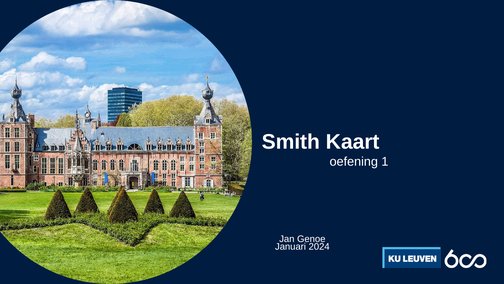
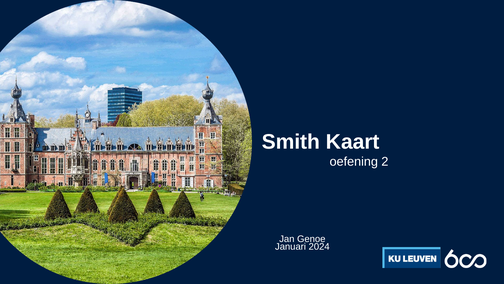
1: 1 -> 2 (385, 161)
